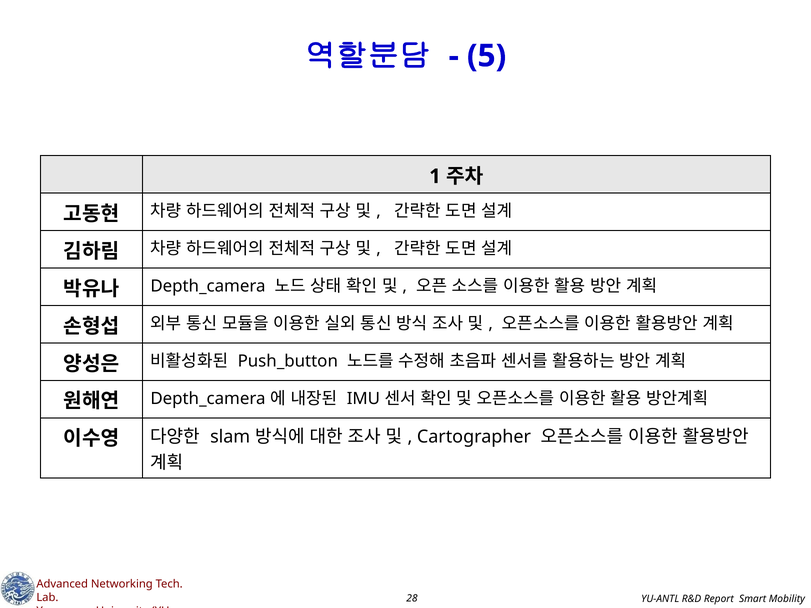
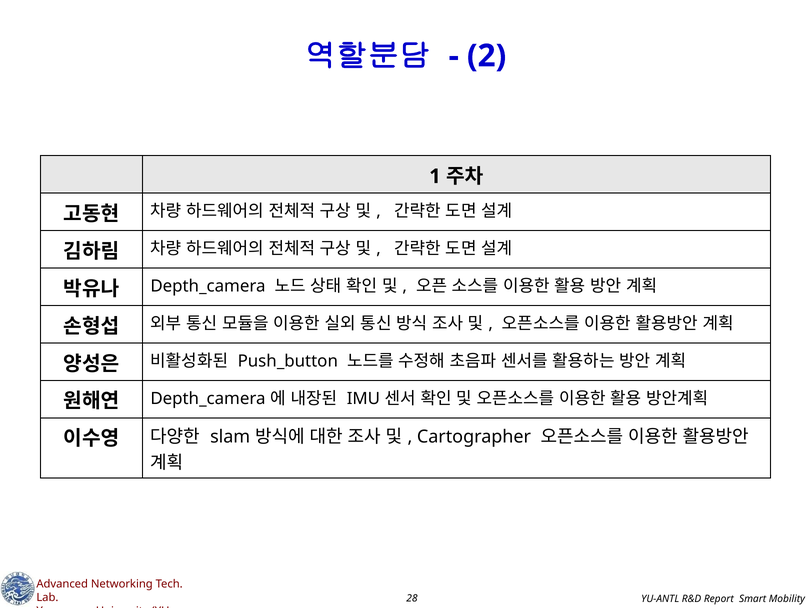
5: 5 -> 2 (487, 56)
